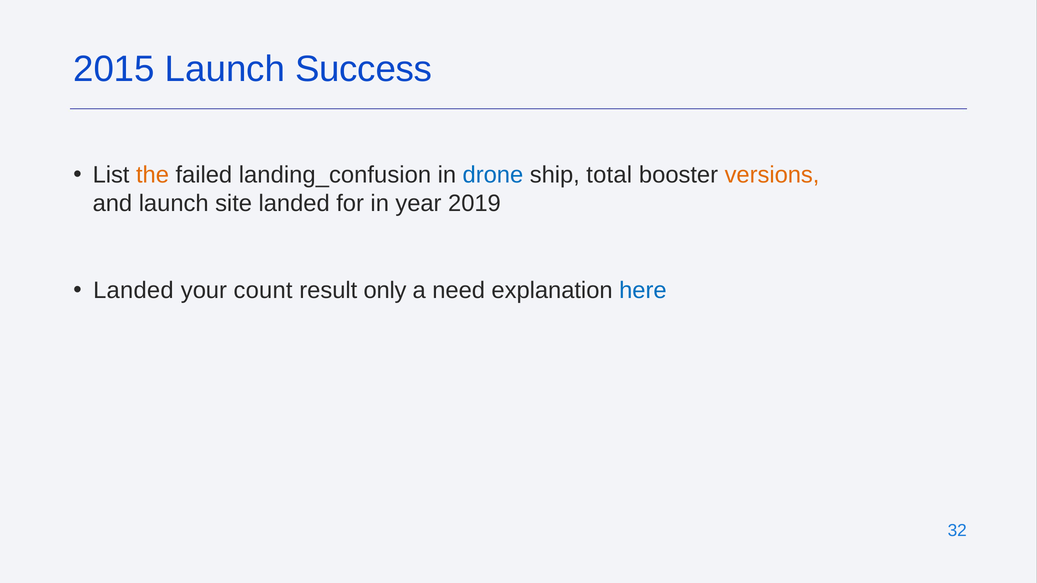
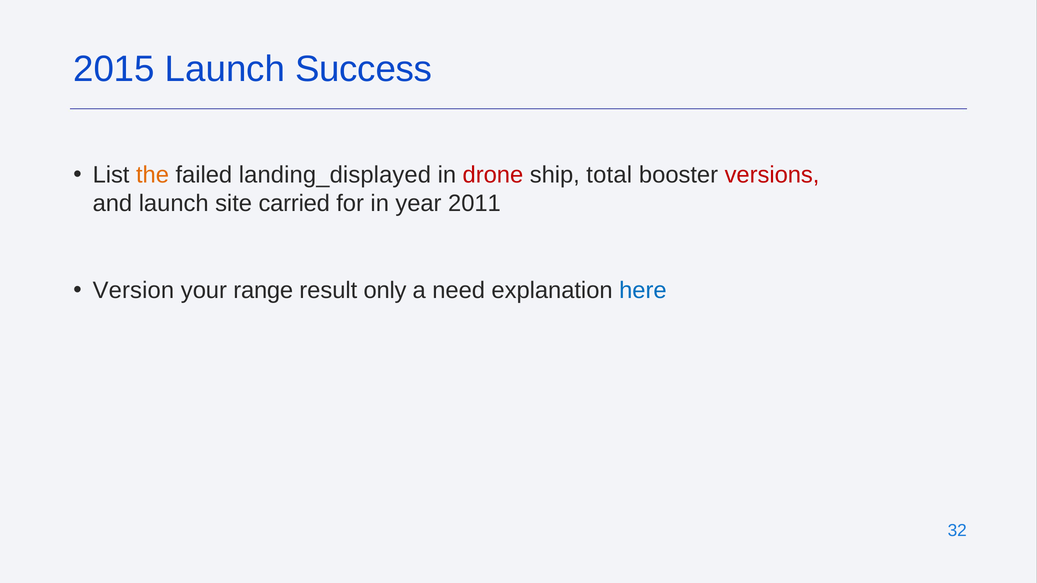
landing_confusion: landing_confusion -> landing_displayed (335, 175)
drone colour: blue -> red (493, 175)
versions colour: orange -> red (772, 175)
site landed: landed -> carried (294, 204)
2019: 2019 -> 2011 (474, 204)
Landed: Landed -> Version (133, 291)
count: count -> range (263, 291)
